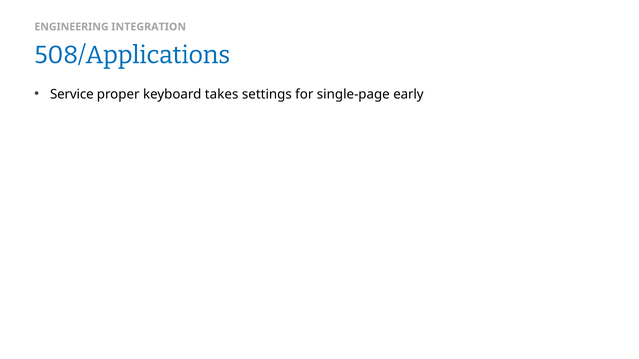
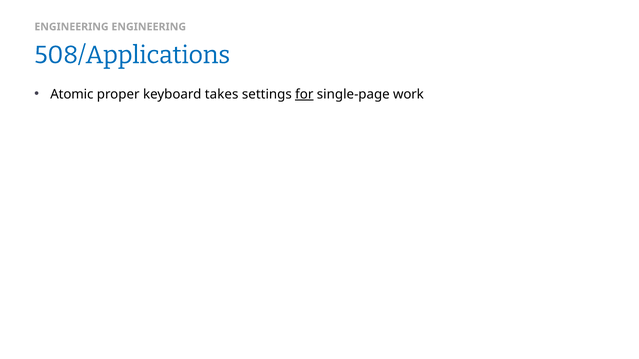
ENGINEERING INTEGRATION: INTEGRATION -> ENGINEERING (149, 27)
Service: Service -> Atomic (72, 94)
for underline: none -> present (304, 94)
early: early -> work (408, 94)
